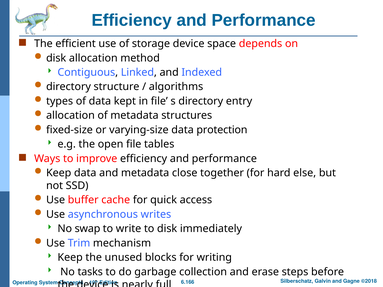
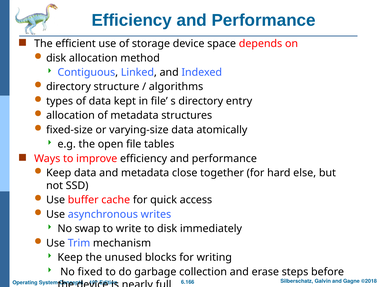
protection: protection -> atomically (222, 130)
tasks: tasks -> fixed (90, 272)
